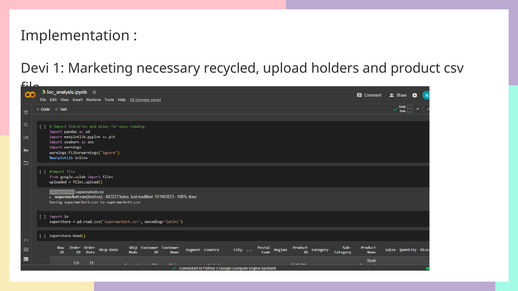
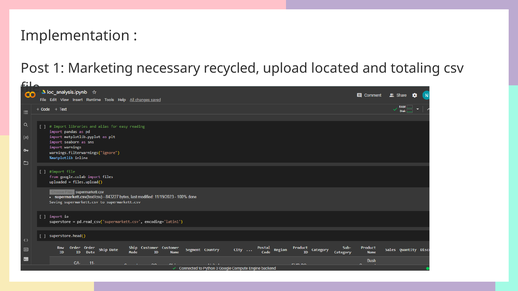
Devi: Devi -> Post (35, 69)
holders: holders -> located (335, 69)
product: product -> totaling (415, 69)
